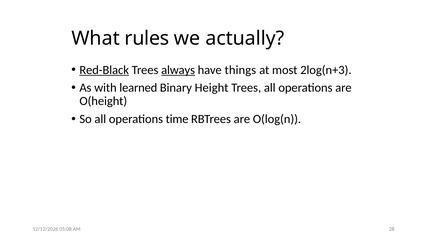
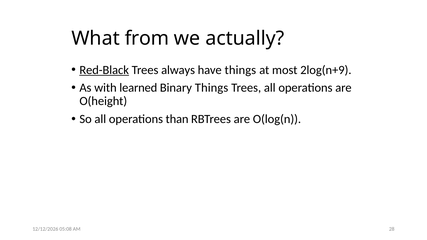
rules: rules -> from (147, 39)
always underline: present -> none (178, 70)
2log(n+3: 2log(n+3 -> 2log(n+9 (326, 70)
Binary Height: Height -> Things (212, 88)
time: time -> than (177, 119)
